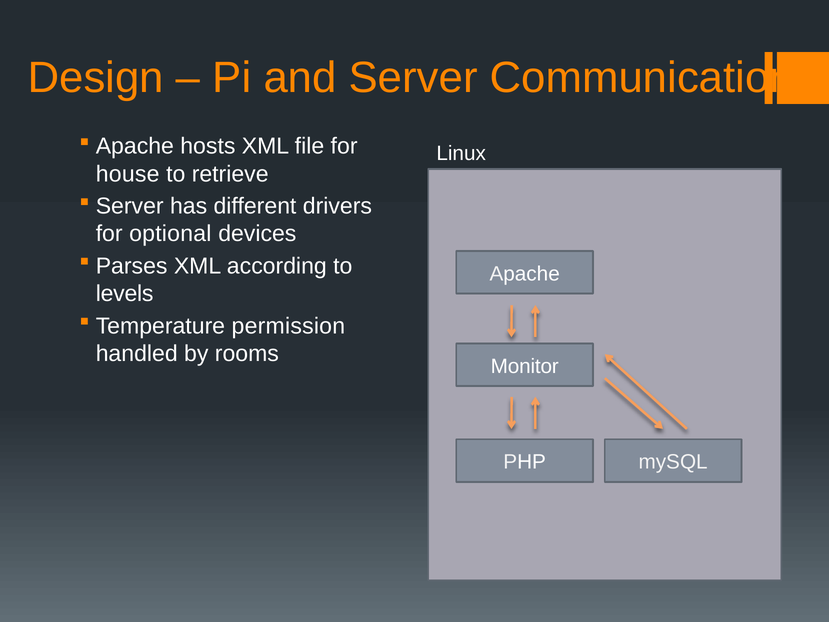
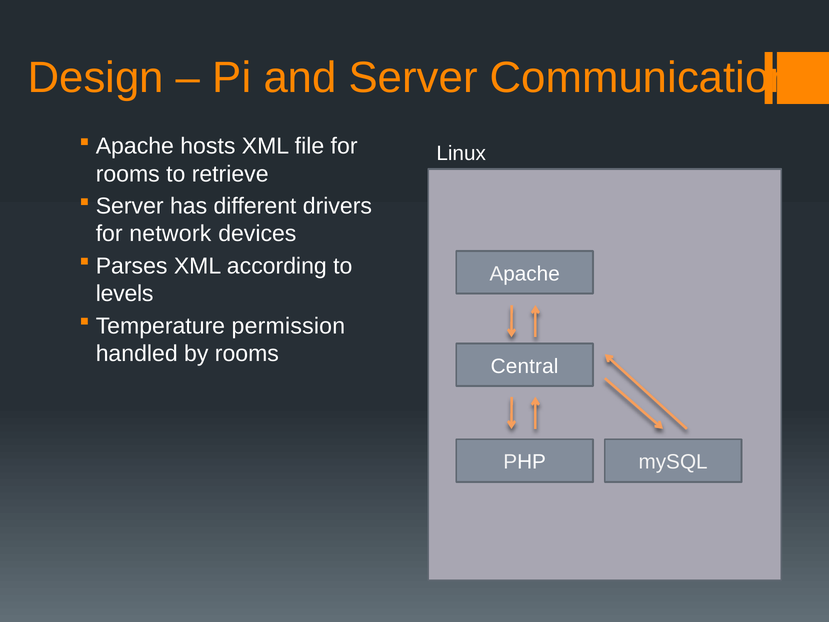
house: house -> rooms (128, 174)
optional: optional -> network (170, 234)
Monitor: Monitor -> Central (525, 366)
